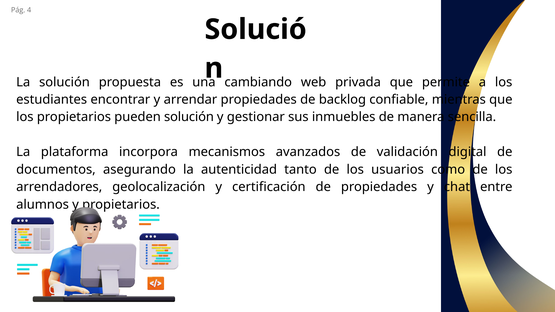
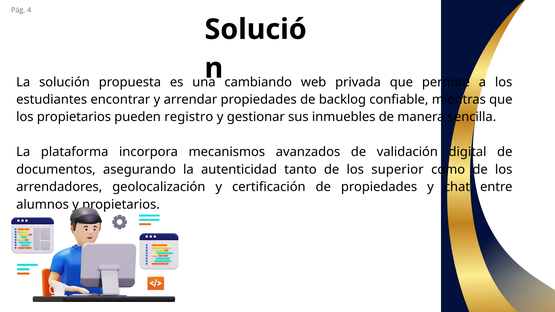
pueden solución: solución -> registro (189, 117)
usuarios: usuarios -> superior (398, 170)
